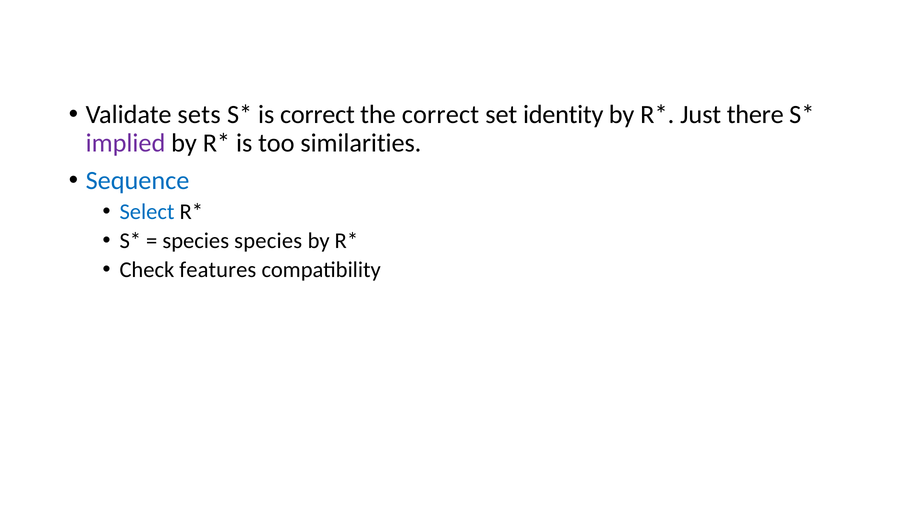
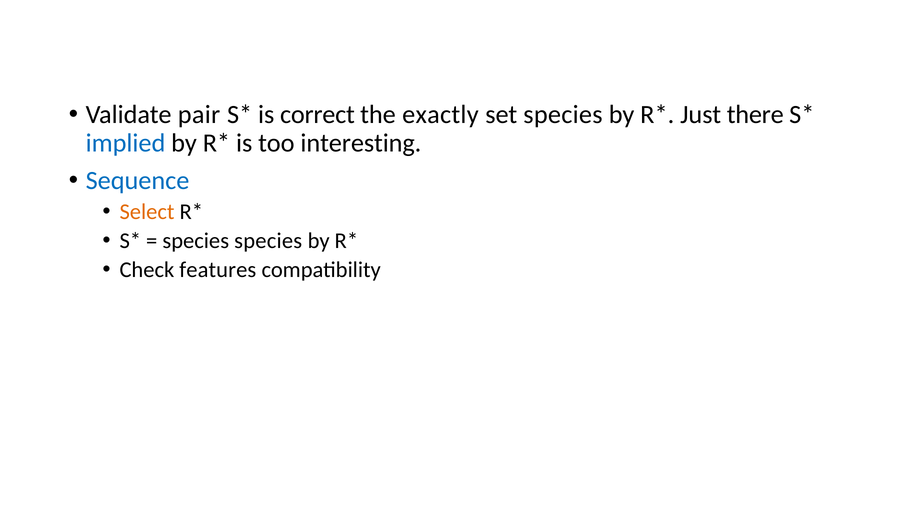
sets: sets -> pair (199, 115)
the correct: correct -> exactly (440, 115)
set identity: identity -> species (563, 115)
implied colour: purple -> blue (126, 143)
similarities: similarities -> interesting (361, 143)
Select colour: blue -> orange (147, 212)
